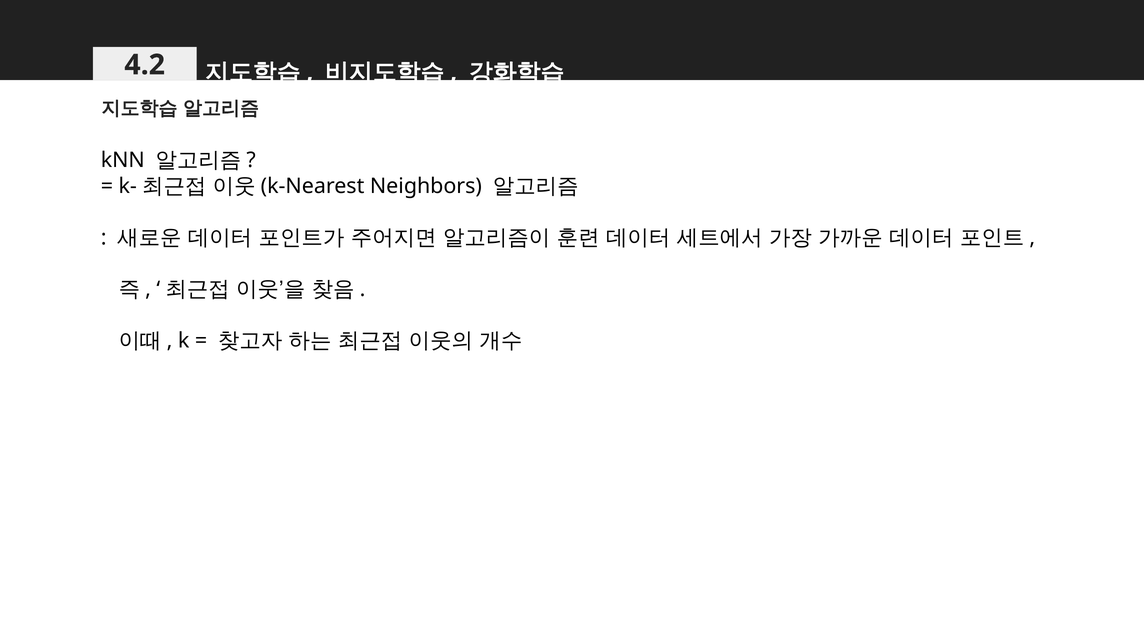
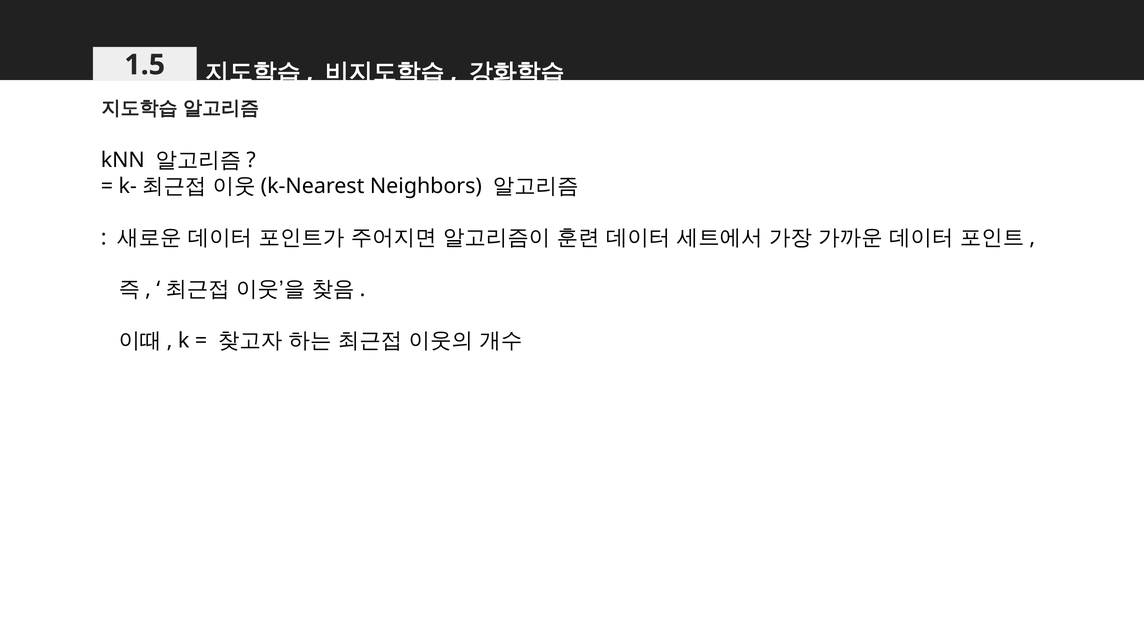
4.2: 4.2 -> 1.5 (145, 65)
